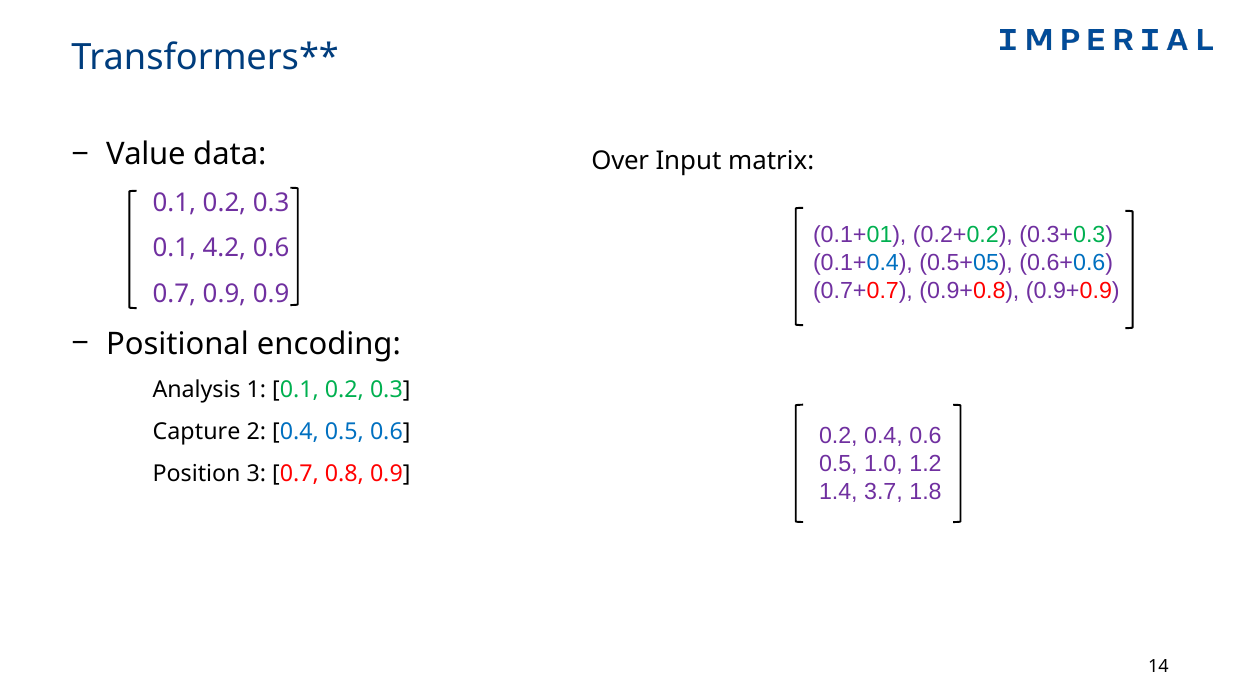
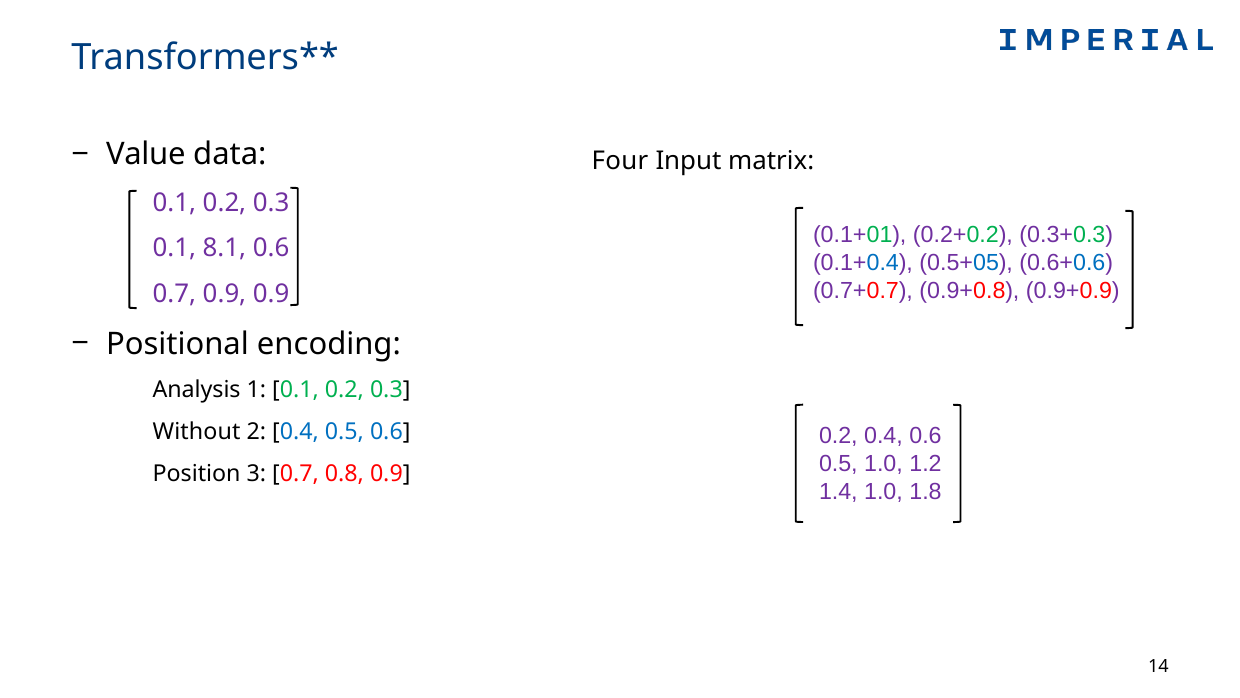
Over: Over -> Four (620, 161)
4.2: 4.2 -> 8.1 (224, 248)
Capture: Capture -> Without (197, 431)
1.4 3.7: 3.7 -> 1.0 (883, 491)
